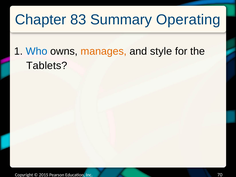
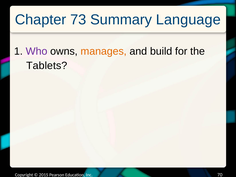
83: 83 -> 73 (78, 20)
Operating: Operating -> Language (188, 20)
Who colour: blue -> purple (37, 51)
style: style -> build (161, 51)
